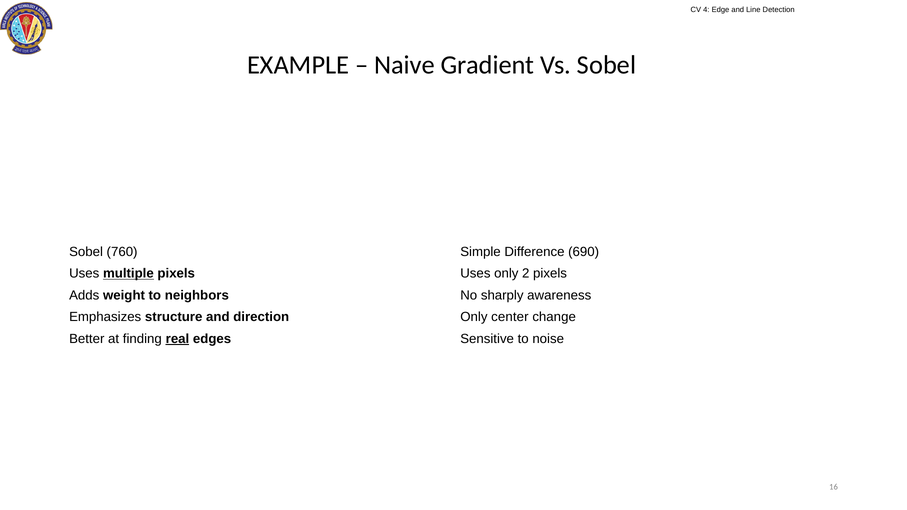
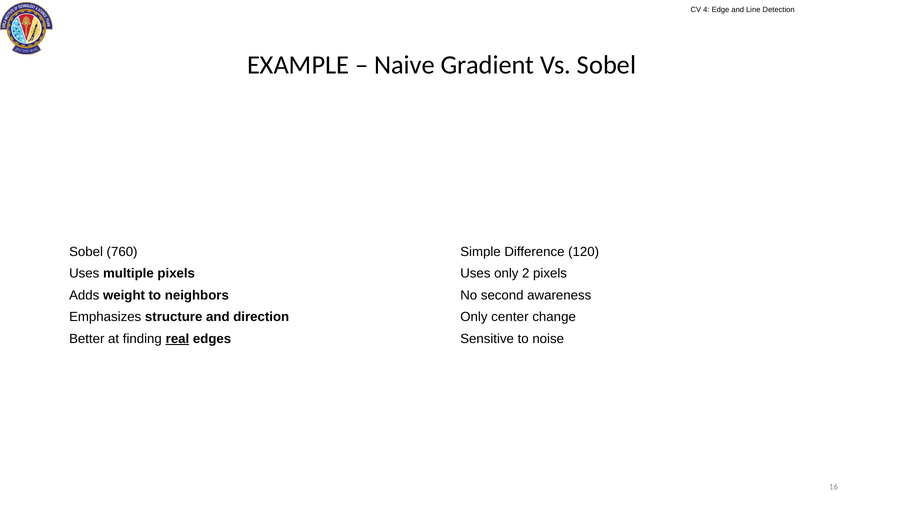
690: 690 -> 120 (584, 252)
multiple underline: present -> none (128, 274)
sharply: sharply -> second (502, 295)
